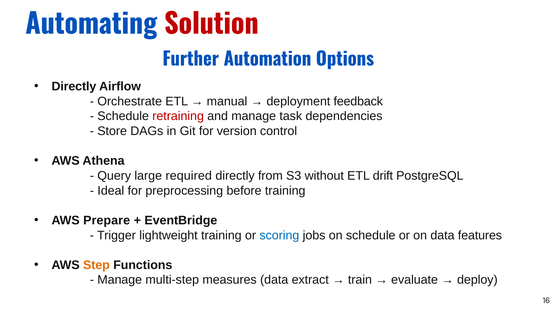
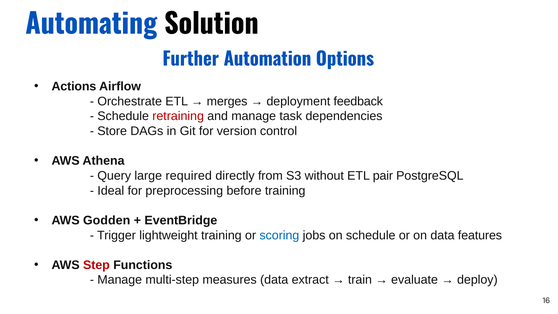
Solution colour: red -> black (211, 24)
Directly: Directly -> Actions (74, 86)
manual: manual -> merges (227, 101)
drift: drift -> pair (383, 176)
Prepare: Prepare -> Godden (107, 220)
Step colour: orange -> red (96, 265)
